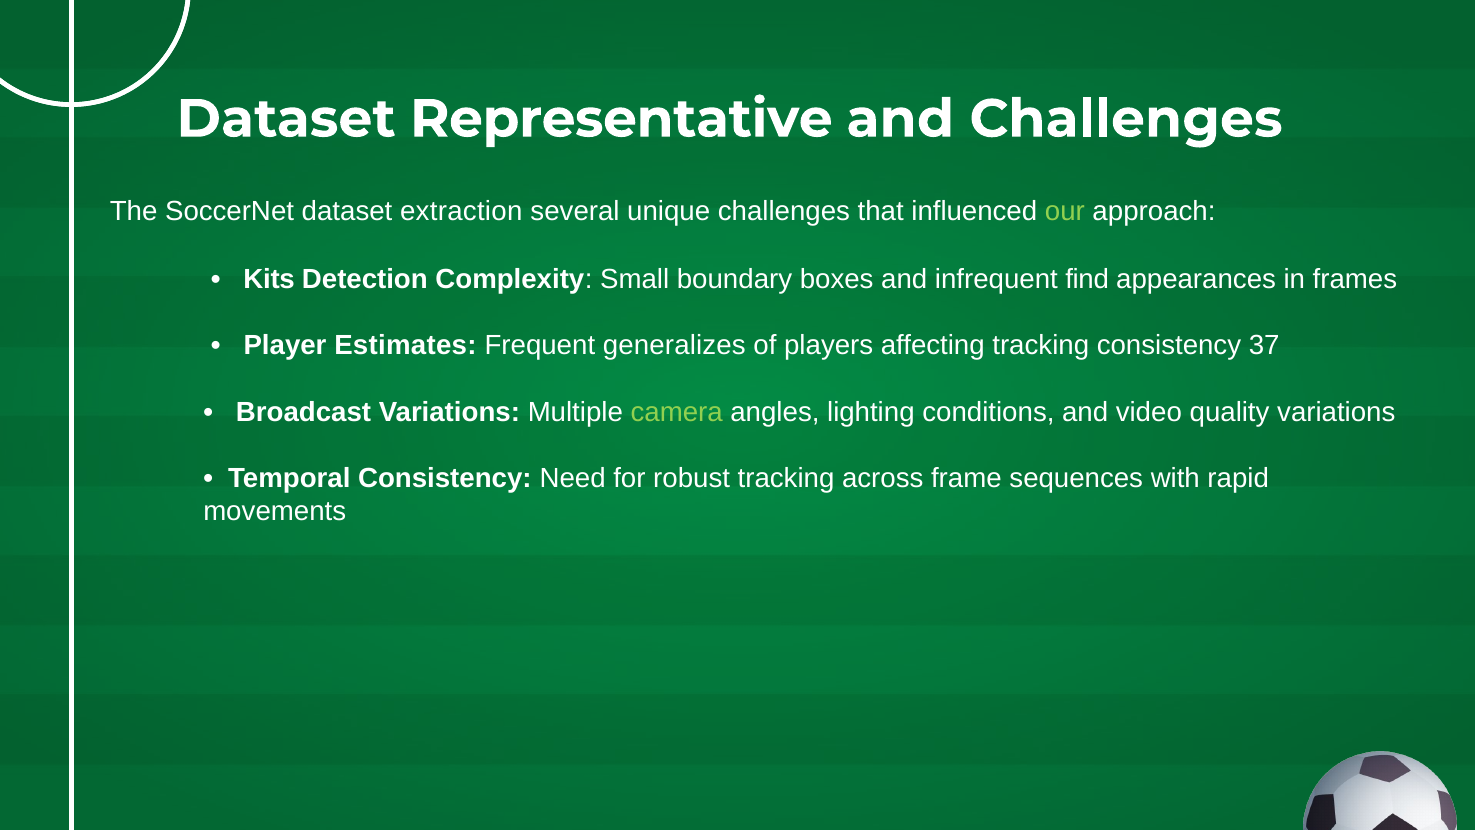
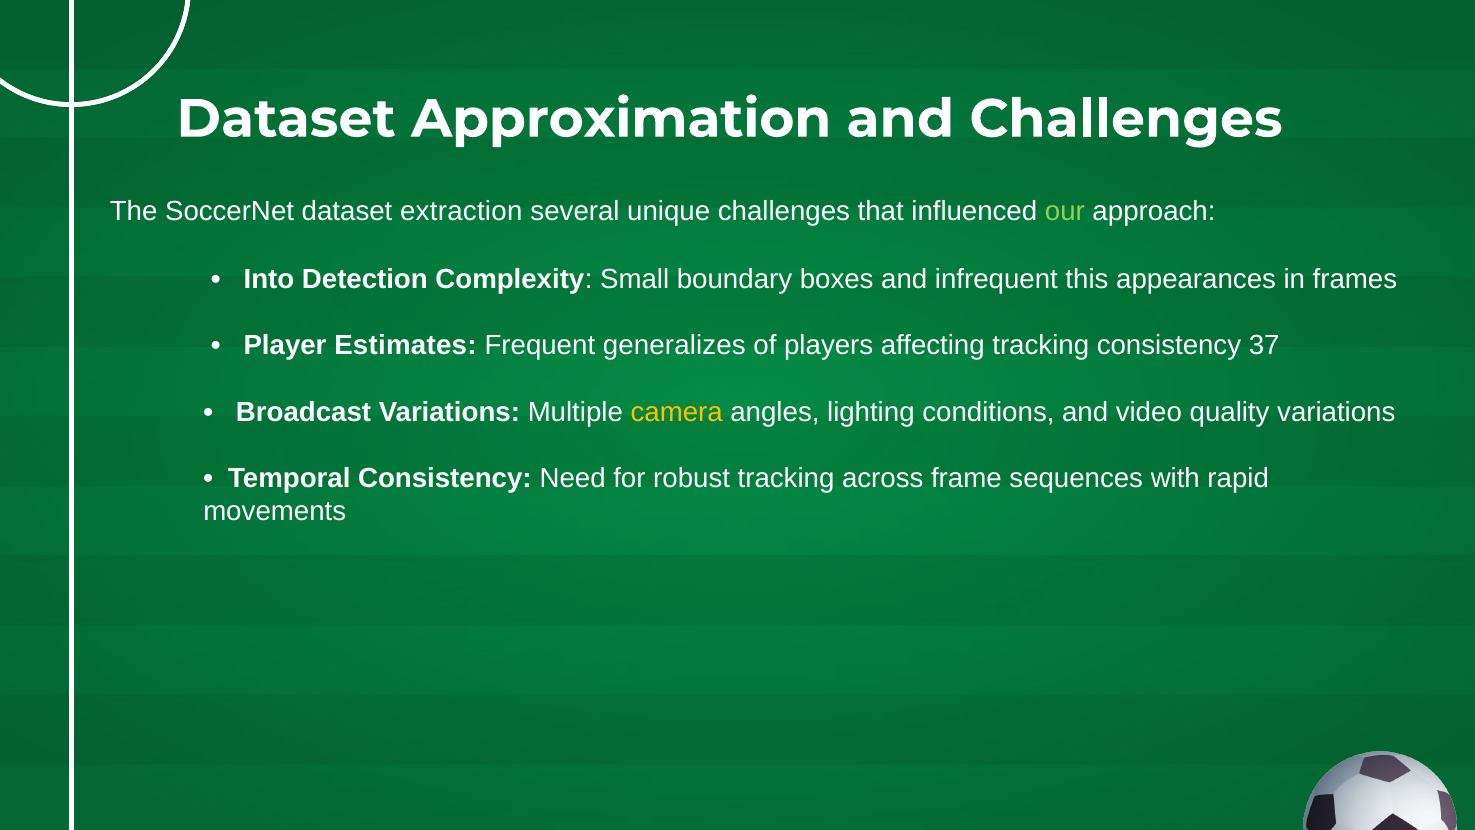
Representative: Representative -> Approximation (621, 119)
Kits: Kits -> Into (269, 279)
find: find -> this (1087, 279)
camera colour: light green -> yellow (677, 412)
